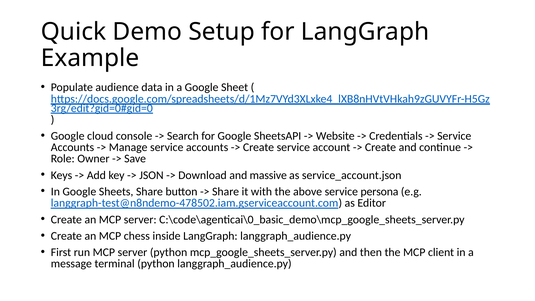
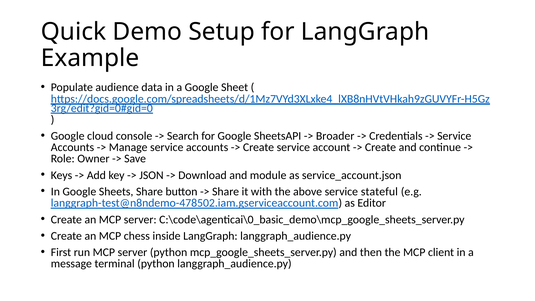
Website: Website -> Broader (335, 136)
massive: massive -> module (268, 175)
persona: persona -> stateful (379, 191)
